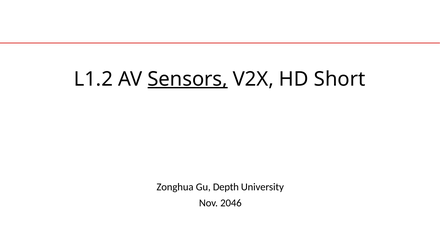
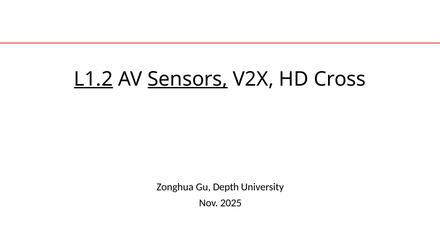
L1.2 underline: none -> present (93, 79)
Short: Short -> Cross (340, 79)
2046: 2046 -> 2025 (231, 203)
